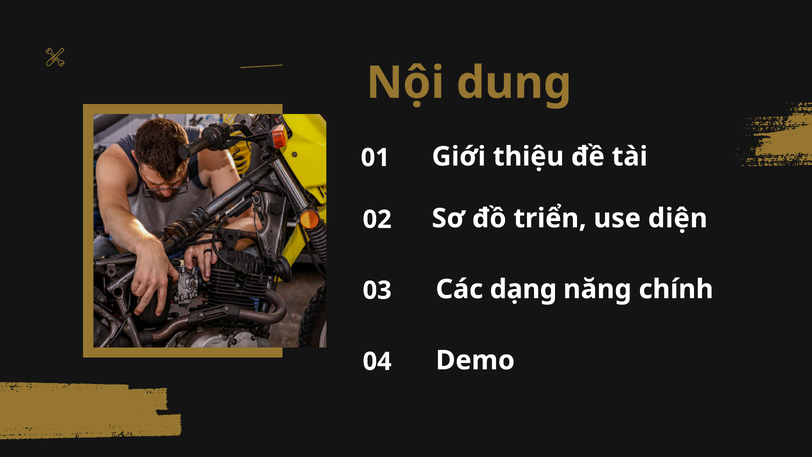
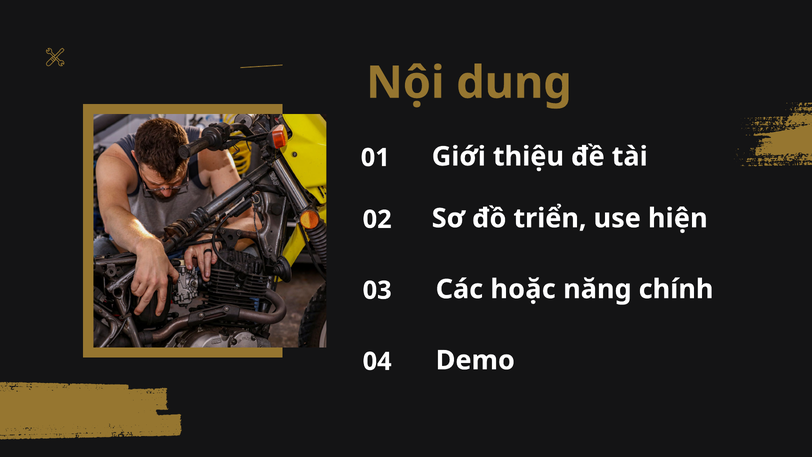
diện: diện -> hiện (678, 218)
dạng: dạng -> hoặc (523, 289)
